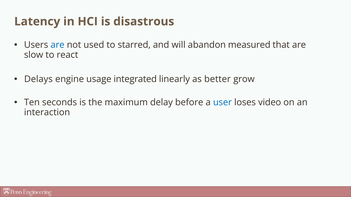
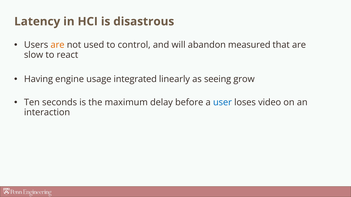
are colour: blue -> orange (58, 45)
starred: starred -> control (134, 45)
Delays: Delays -> Having (38, 79)
better: better -> seeing (218, 79)
